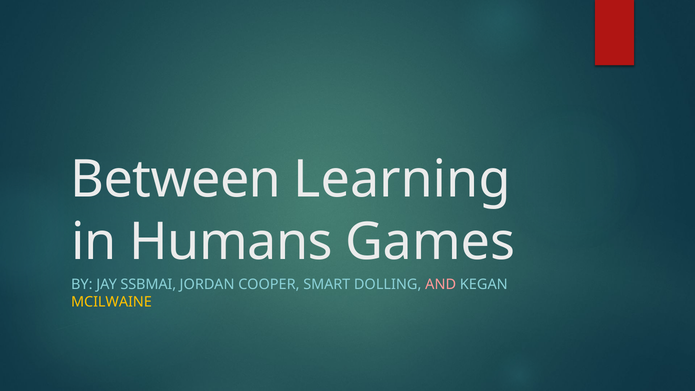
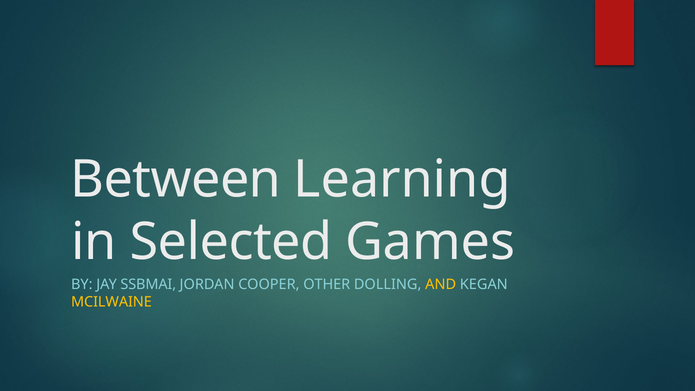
Humans: Humans -> Selected (231, 242)
SMART: SMART -> OTHER (327, 285)
AND colour: pink -> yellow (441, 285)
